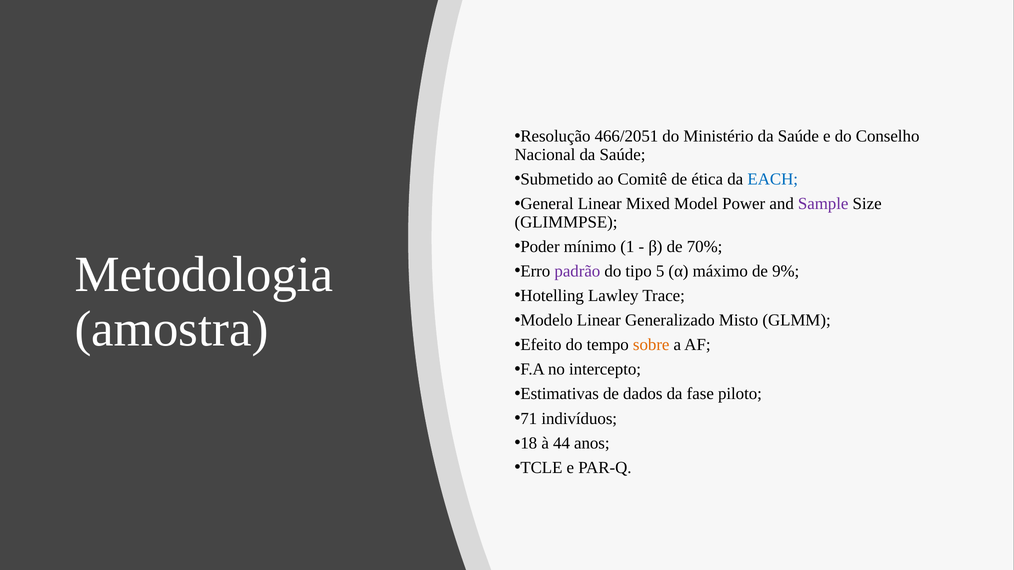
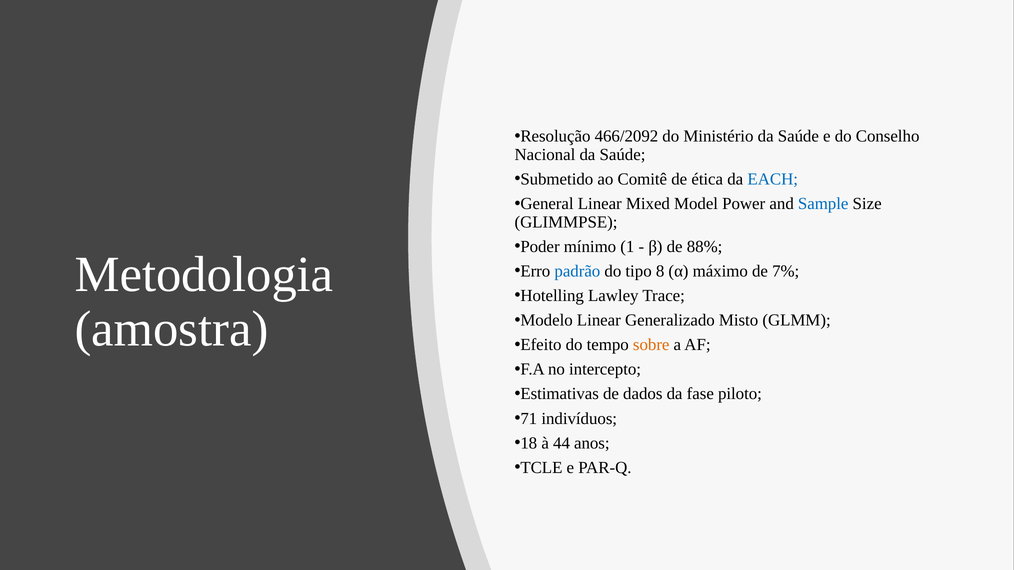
466/2051: 466/2051 -> 466/2092 (626, 136)
Sample colour: purple -> blue (823, 204)
70%: 70% -> 88% (705, 247)
padrão colour: purple -> blue (577, 271)
5: 5 -> 8 (660, 271)
9%: 9% -> 7% (786, 271)
